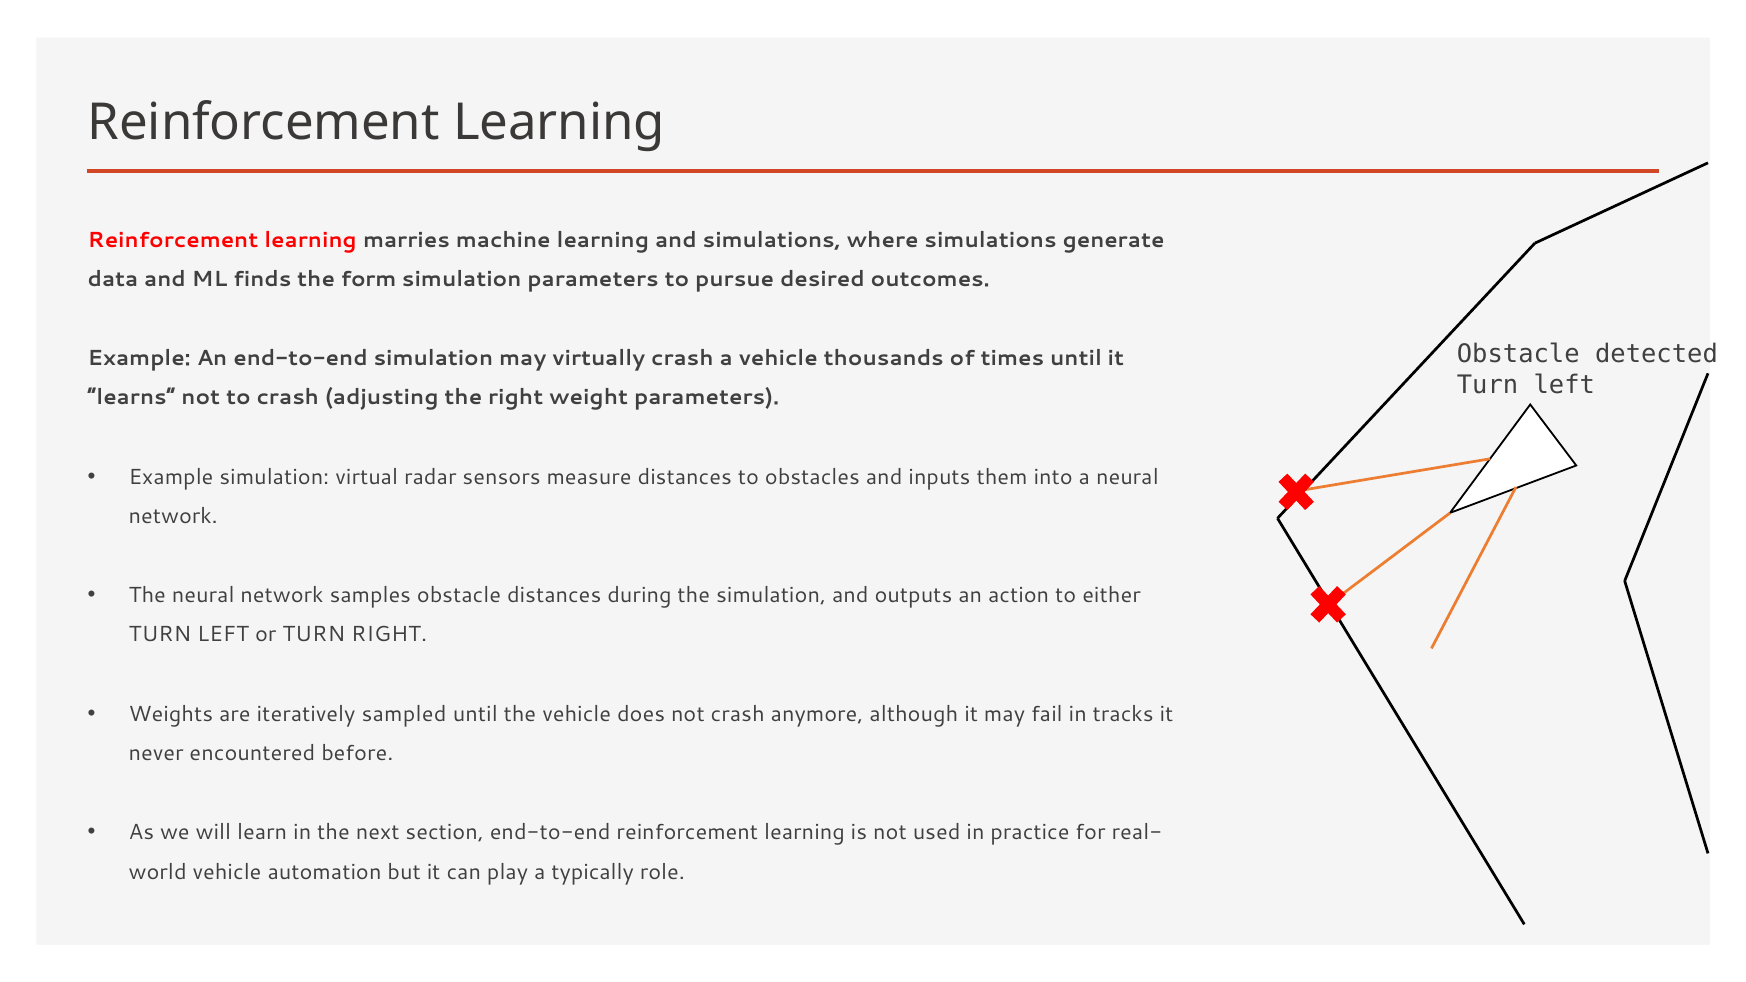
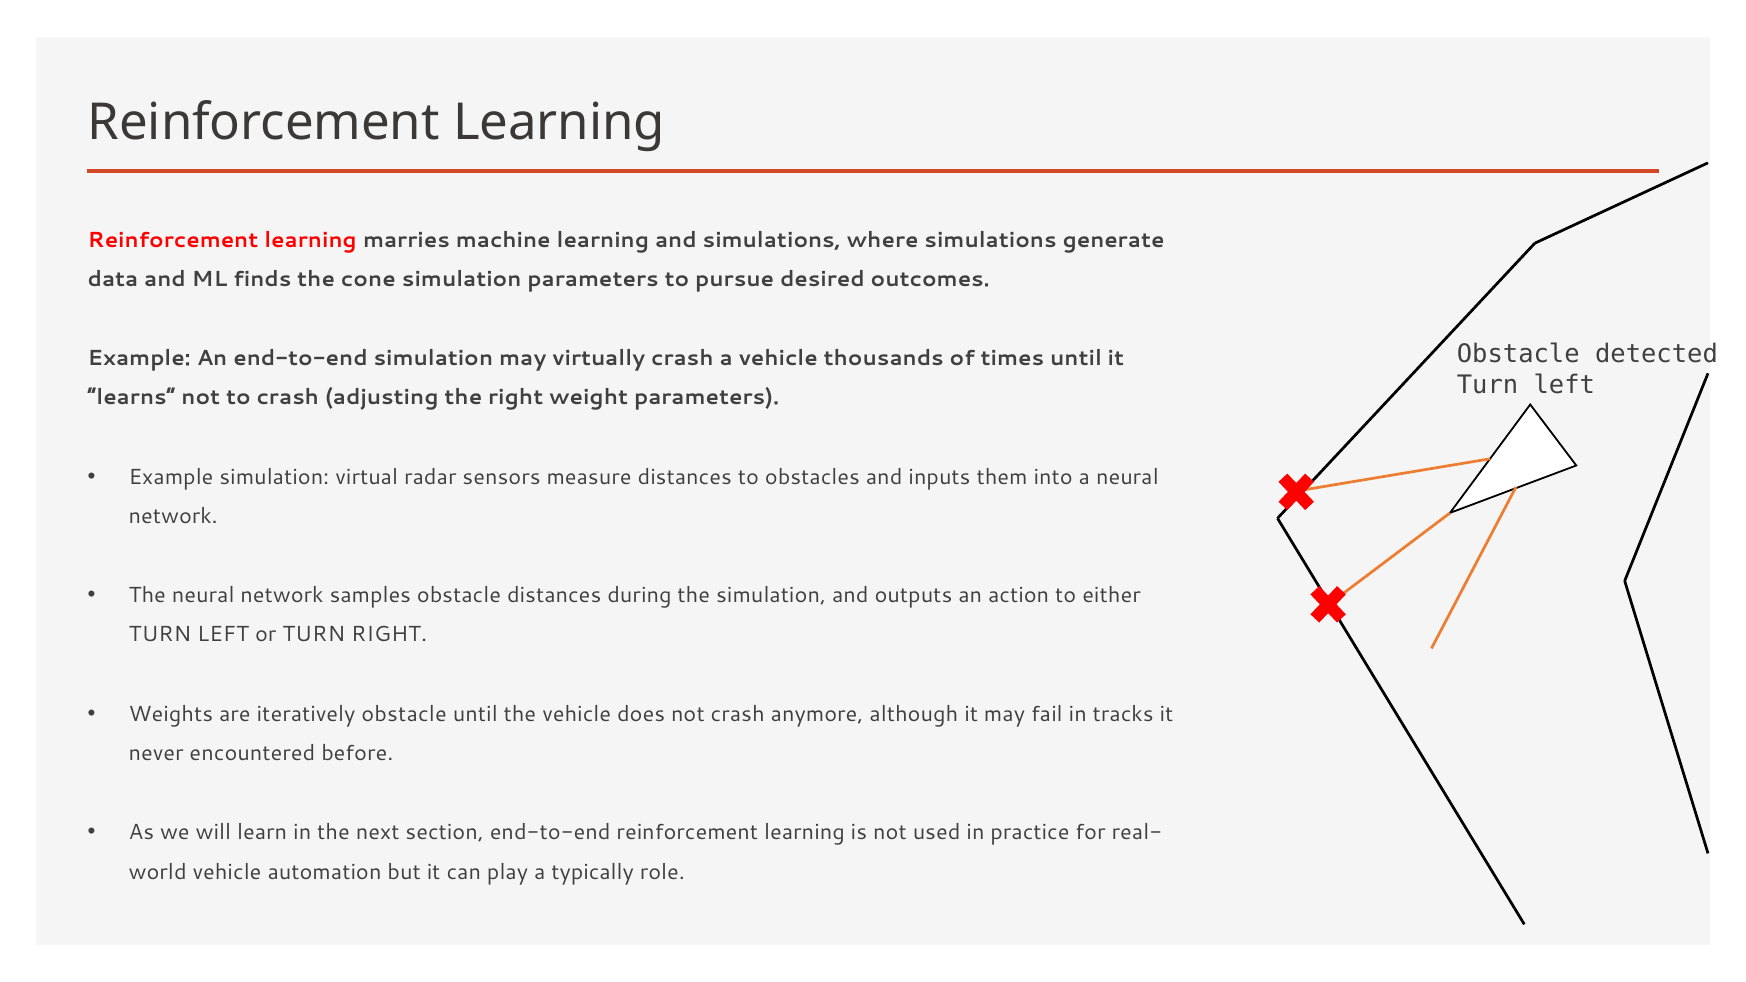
form: form -> cone (368, 279)
iteratively sampled: sampled -> obstacle (404, 714)
